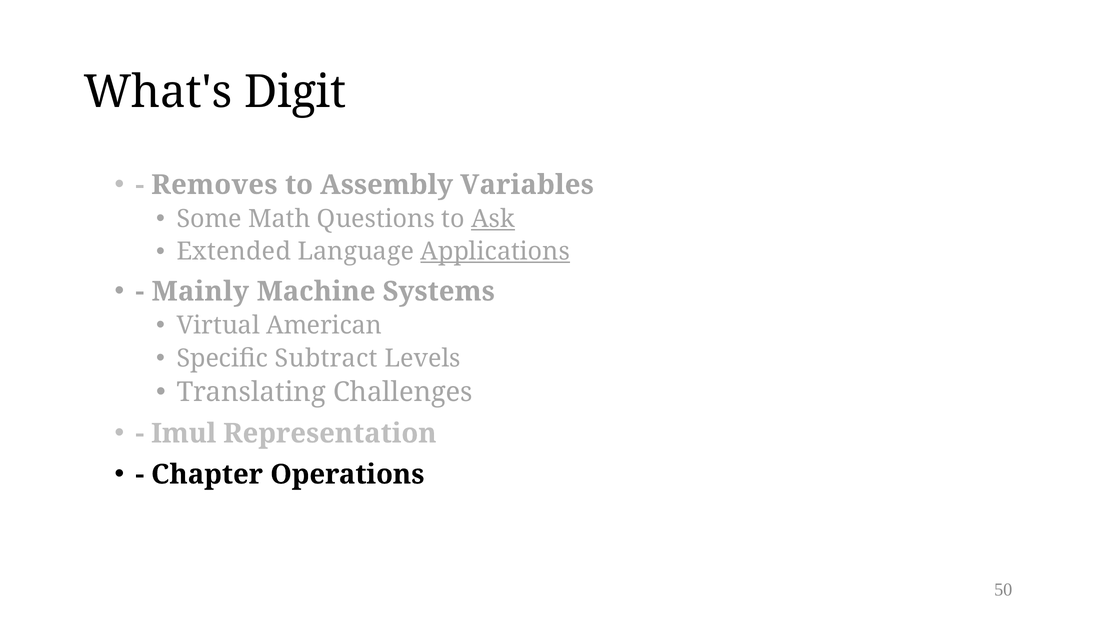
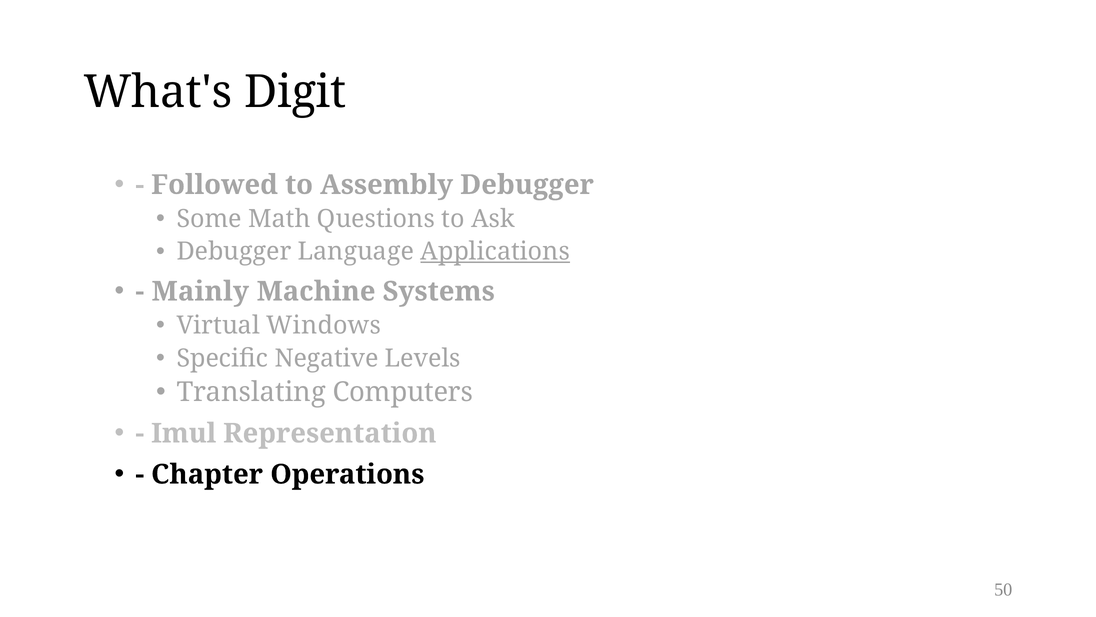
Removes: Removes -> Followed (215, 185)
Assembly Variables: Variables -> Debugger (527, 185)
Ask underline: present -> none (493, 219)
Extended: Extended -> Debugger (234, 251)
American: American -> Windows (324, 325)
Subtract: Subtract -> Negative (327, 358)
Challenges: Challenges -> Computers (403, 392)
